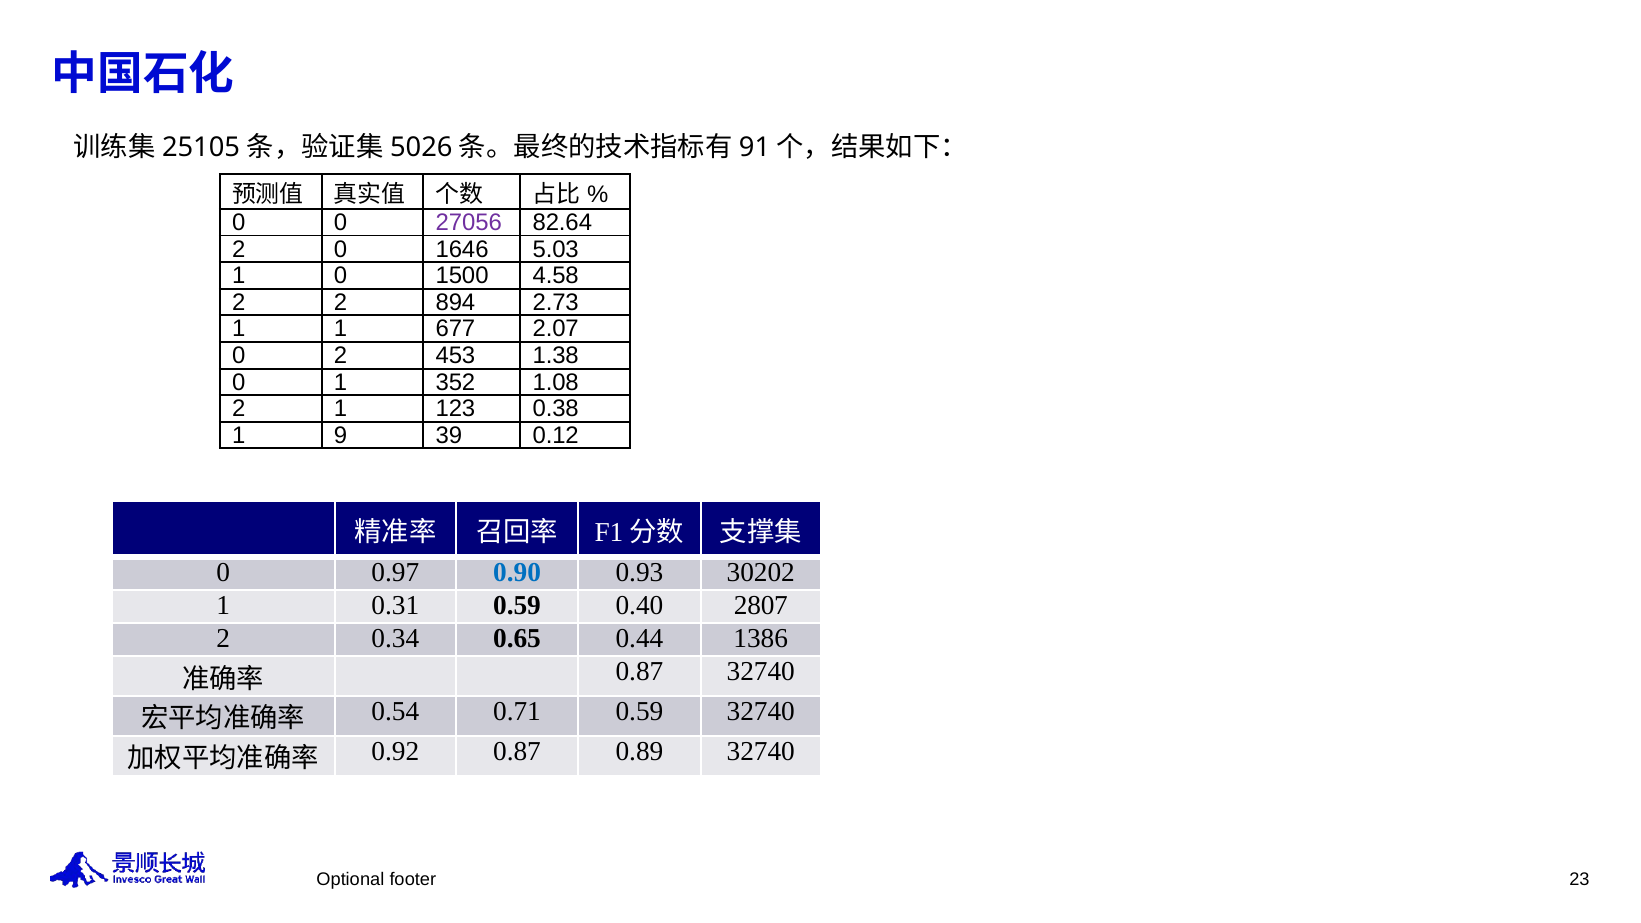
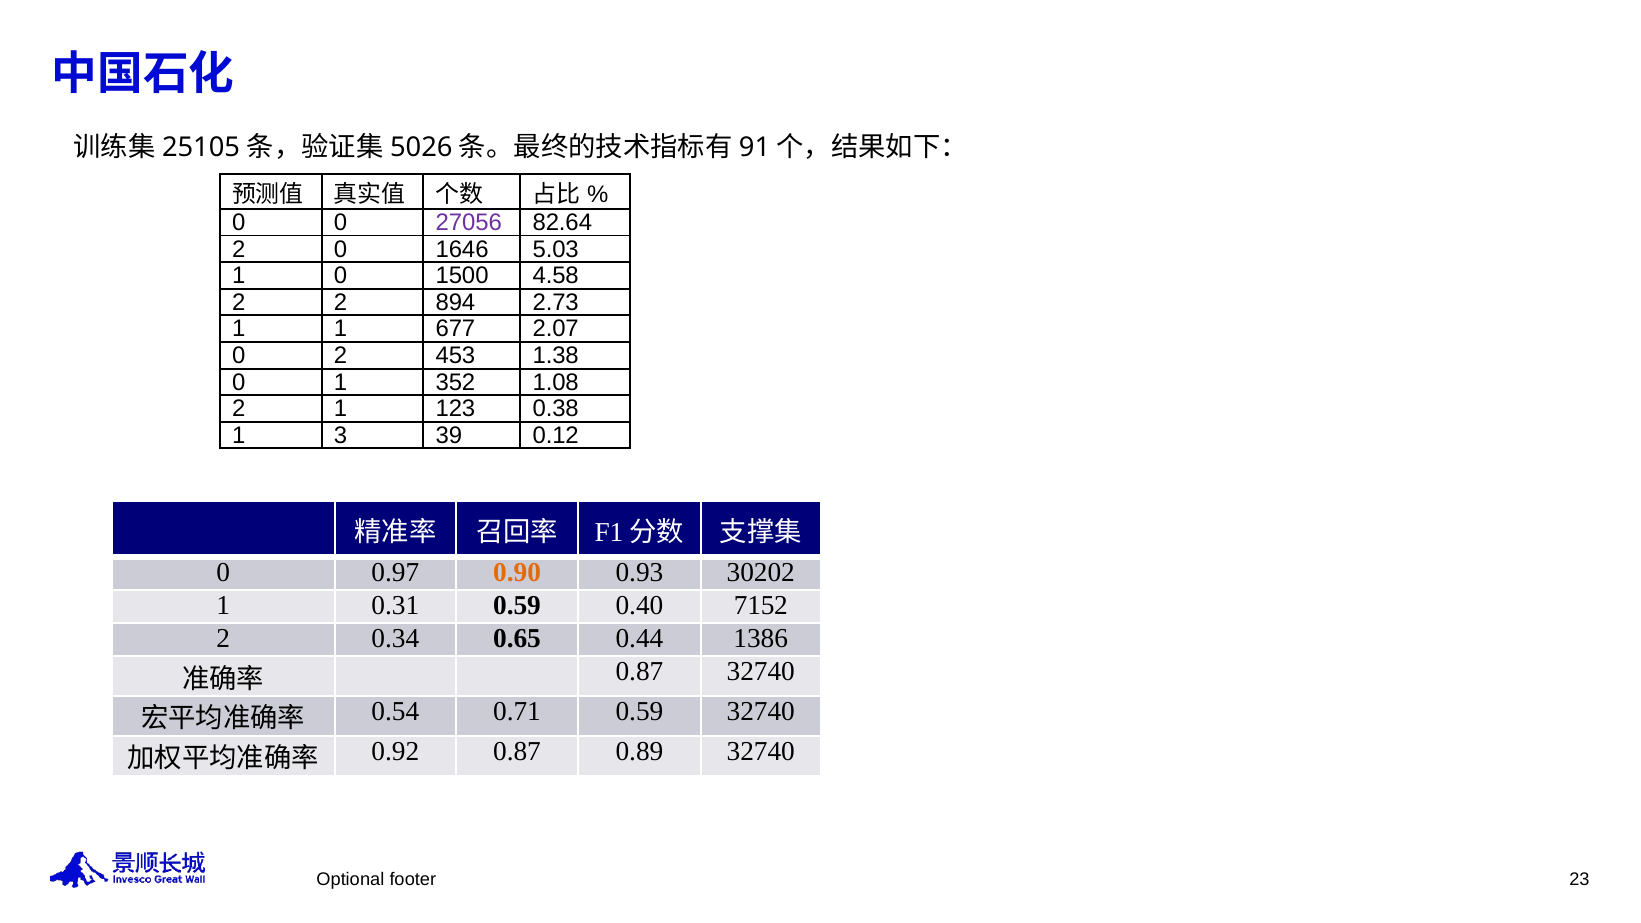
9: 9 -> 3 (341, 436)
0.90 colour: blue -> orange (517, 573)
2807: 2807 -> 7152 (761, 606)
